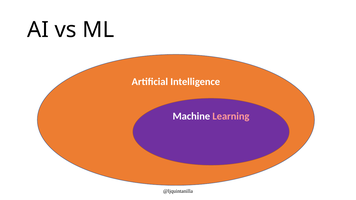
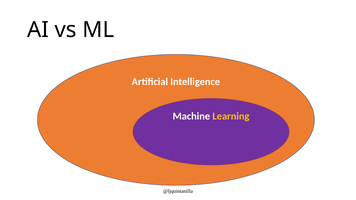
Learning colour: pink -> yellow (231, 116)
